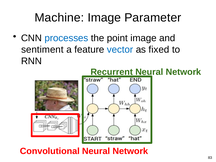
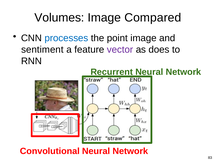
Machine: Machine -> Volumes (59, 18)
Parameter: Parameter -> Compared (153, 18)
vector colour: blue -> purple (120, 50)
fixed: fixed -> does (159, 50)
